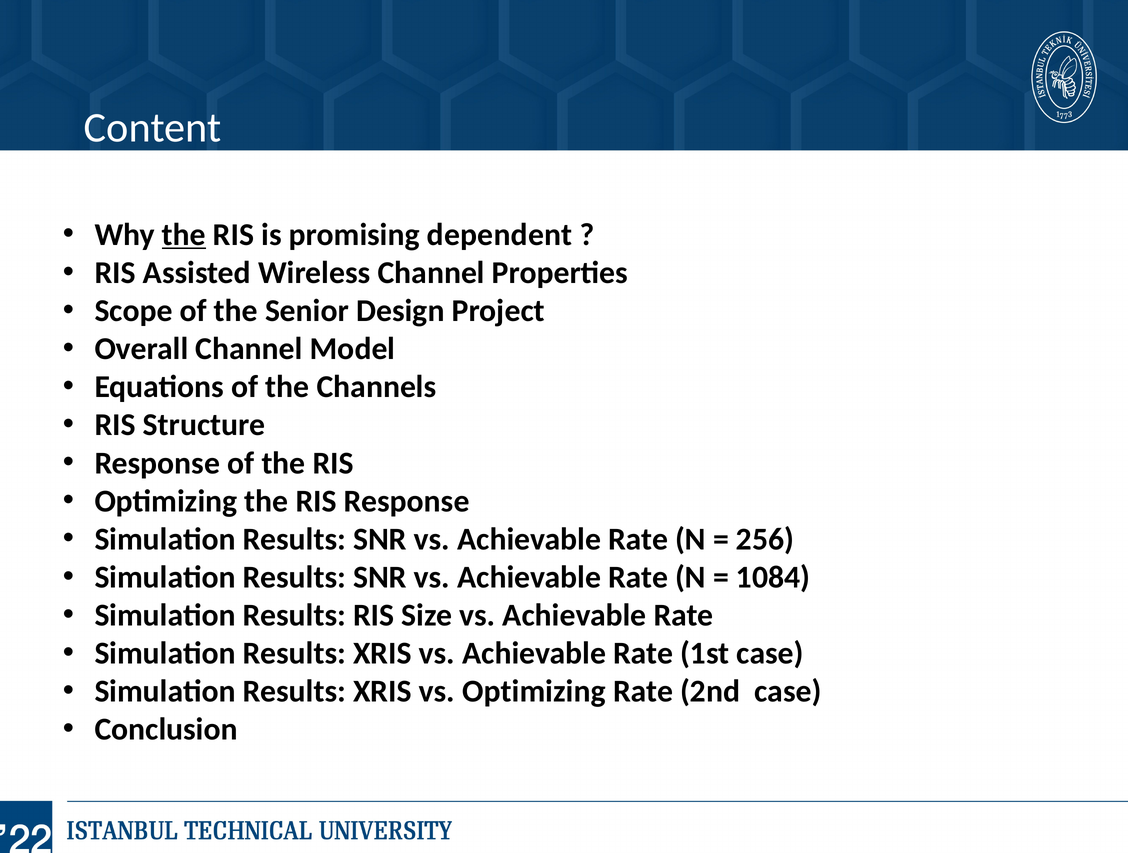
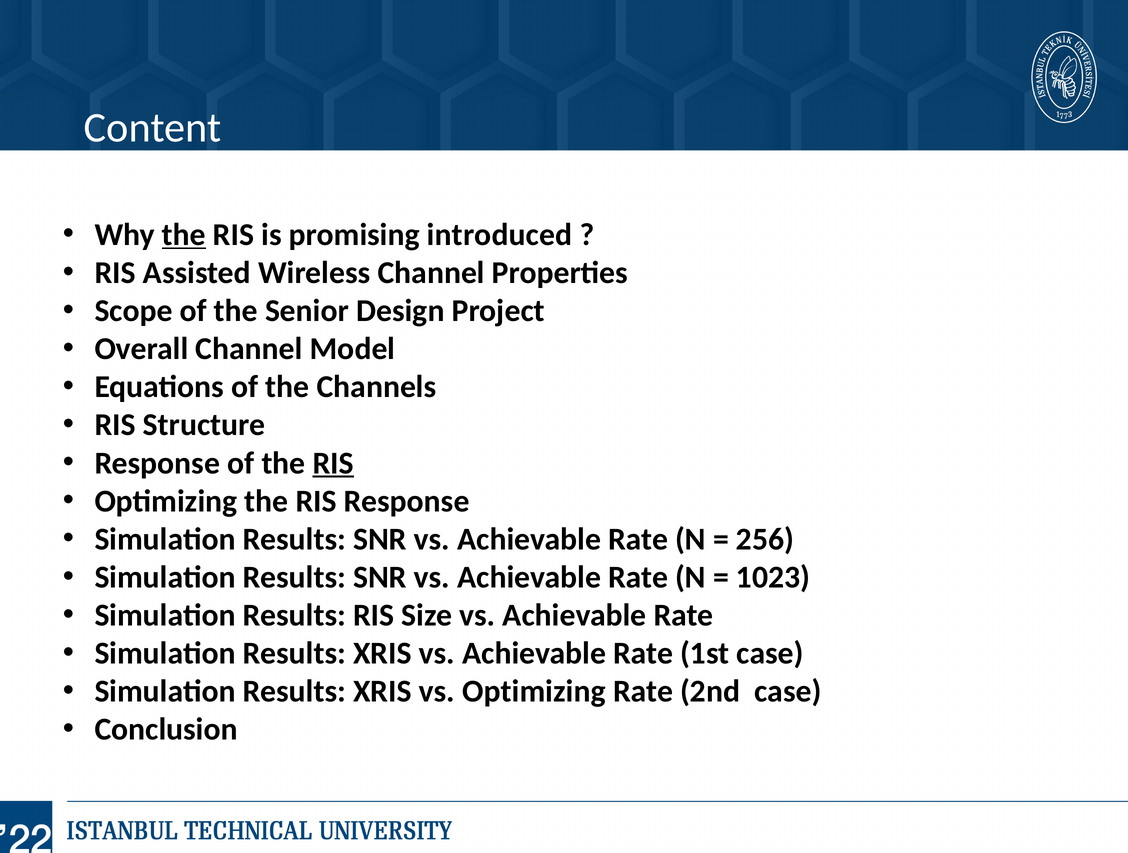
dependent: dependent -> introduced (500, 235)
RIS underline: none -> present (333, 463)
1084: 1084 -> 1023 (773, 577)
